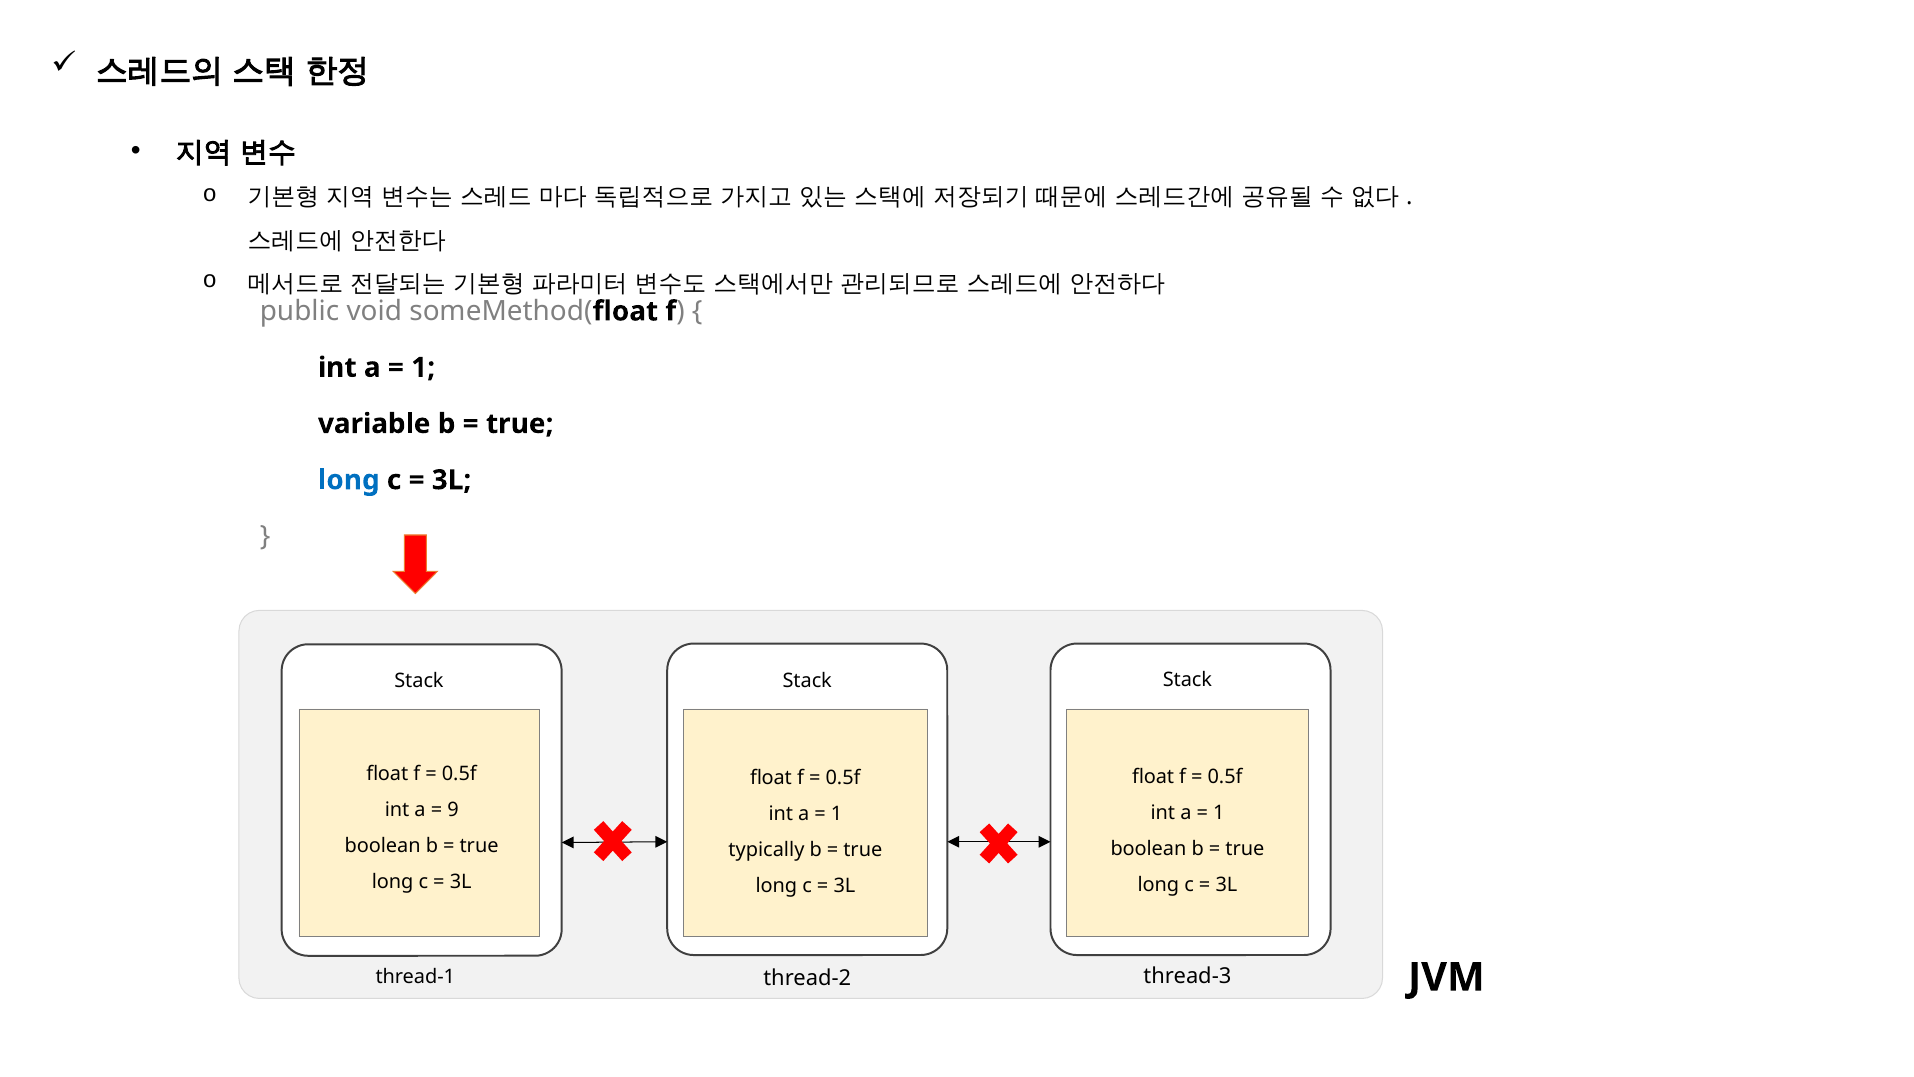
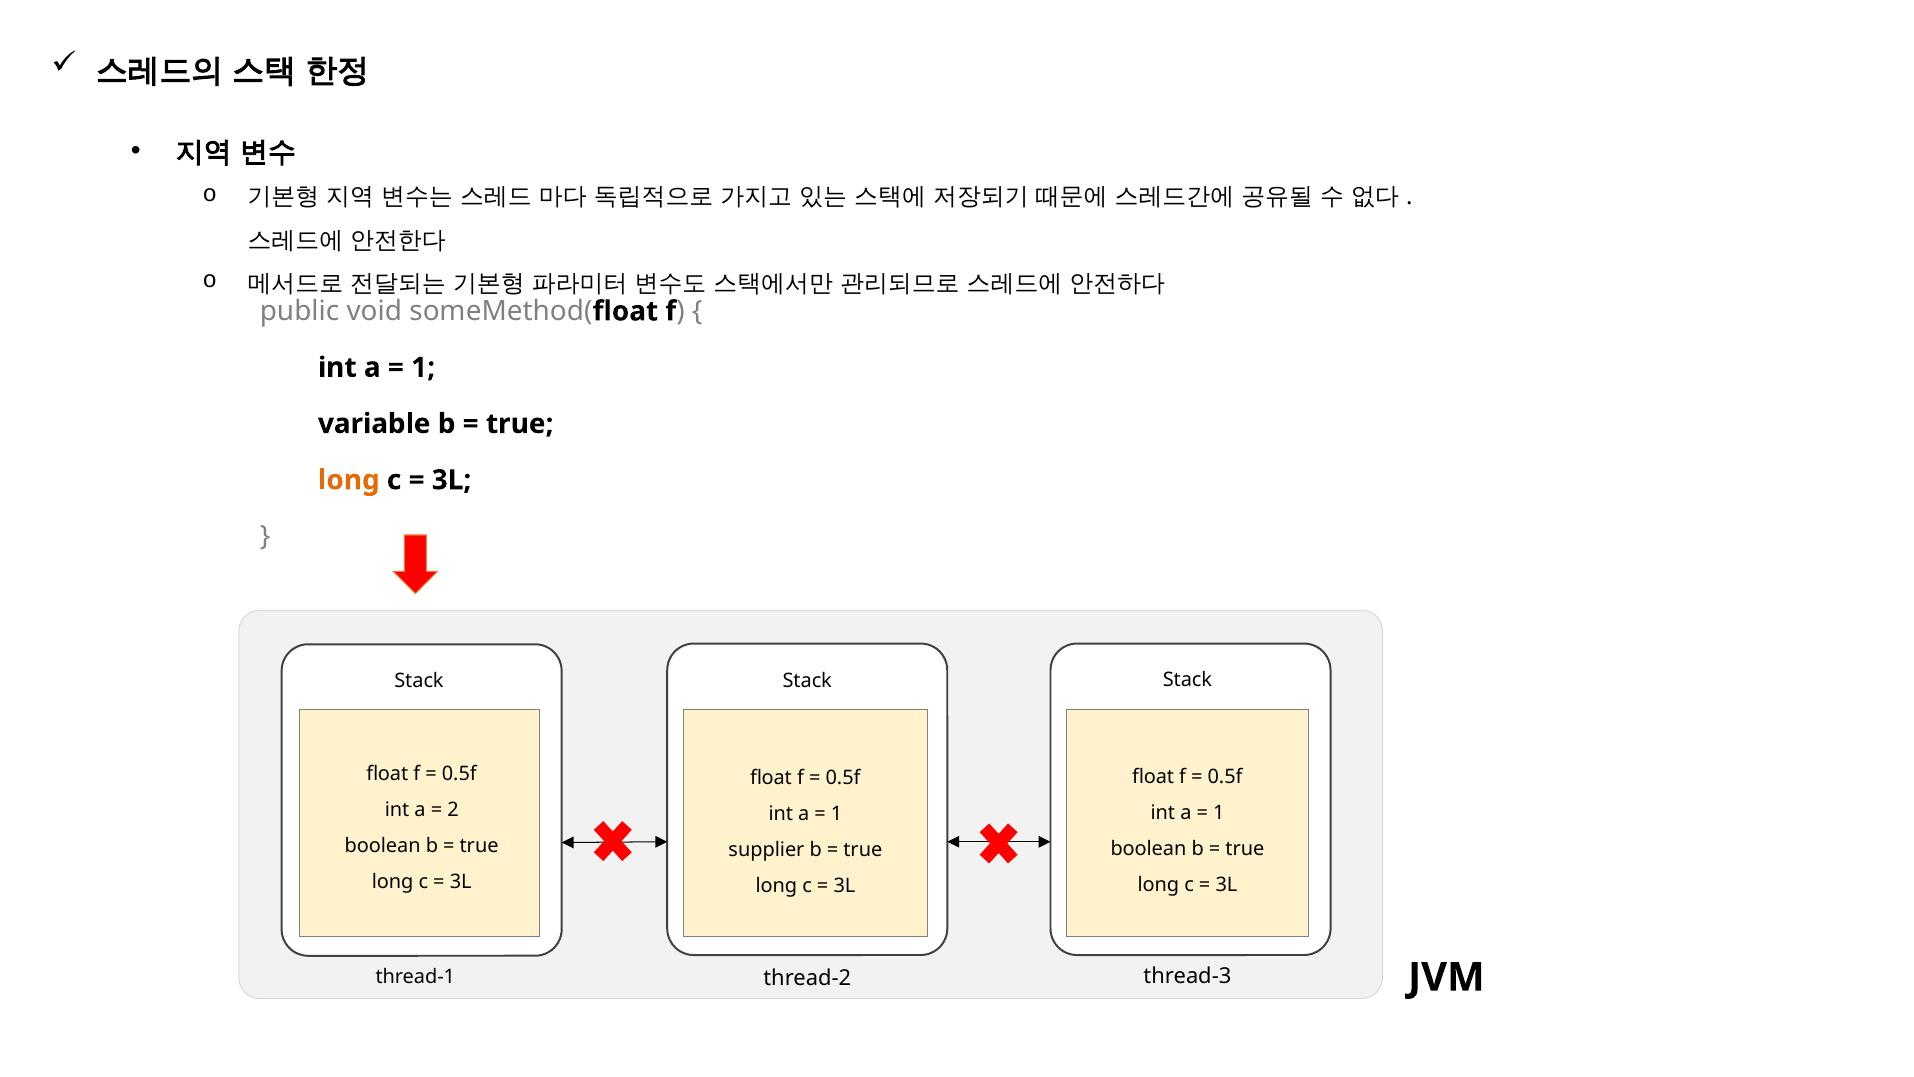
long colour: blue -> orange (349, 480)
9: 9 -> 2 (453, 810)
typically: typically -> supplier (766, 850)
